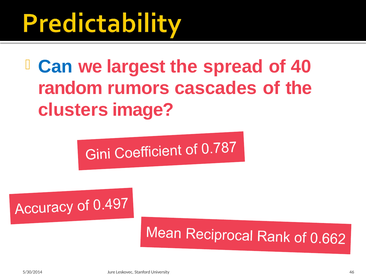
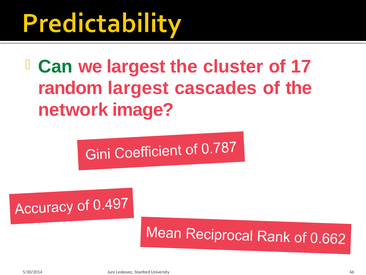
Can colour: blue -> green (55, 66)
spread: spread -> cluster (233, 66)
40: 40 -> 17 (301, 66)
random rumors: rumors -> largest (138, 88)
clusters: clusters -> network (73, 110)
